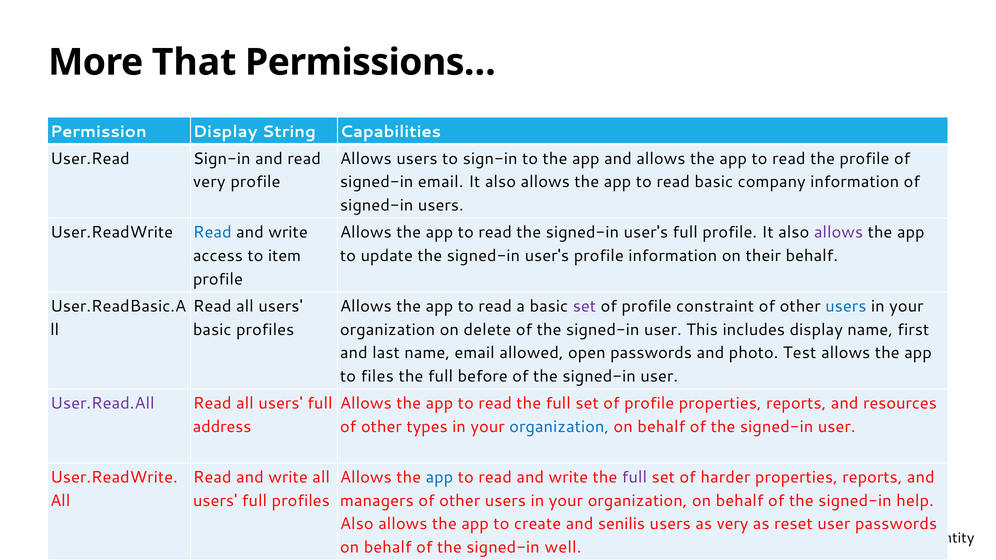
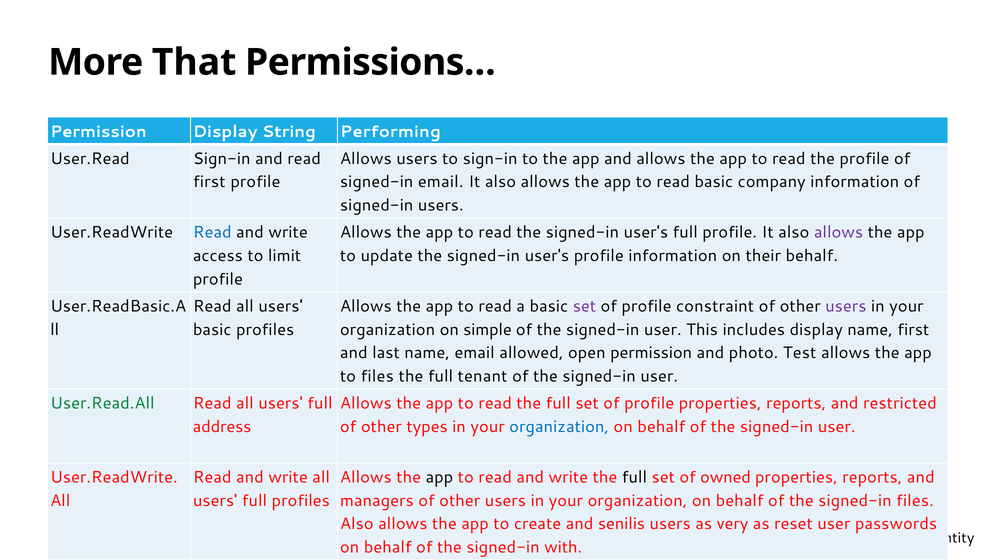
Capabilities: Capabilities -> Performing (390, 132)
very: very -> first (209, 182)
item: item -> limit (285, 256)
users colour: blue -> purple (846, 306)
delete: delete -> simple (487, 330)
open passwords: passwords -> permission (651, 353)
before: before -> tenant (483, 377)
User.Read.All colour: purple -> green (102, 404)
resources: resources -> restricted (900, 404)
app colour: blue -> black (439, 477)
full colour: purple -> black (634, 477)
harder: harder -> owned (726, 477)
signed-in help: help -> files (915, 501)
well: well -> with (563, 548)
